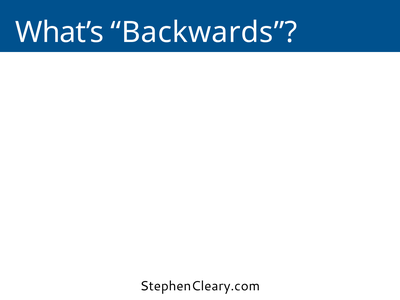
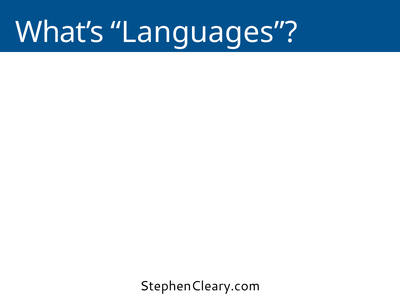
Backwards: Backwards -> Languages (204, 32)
